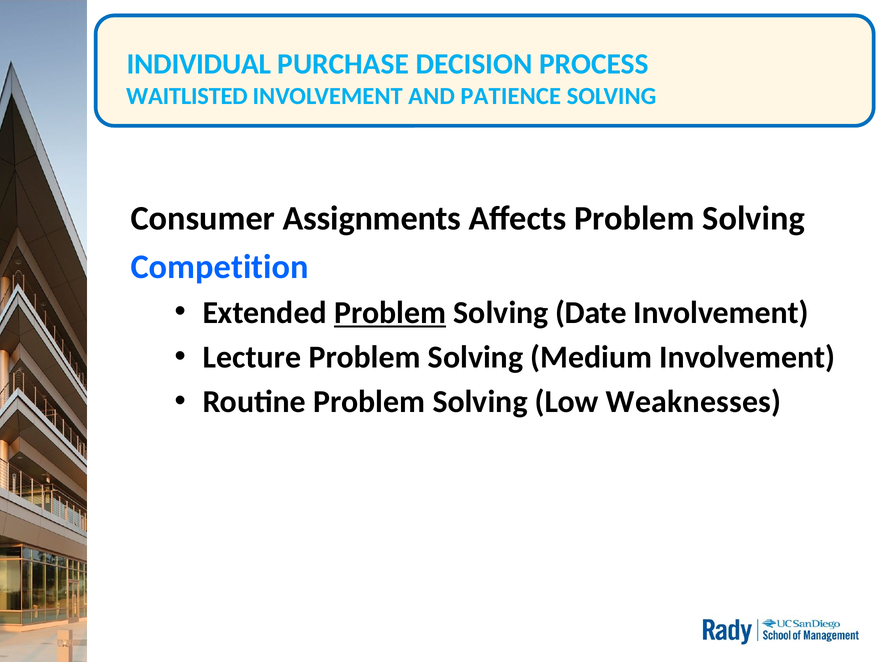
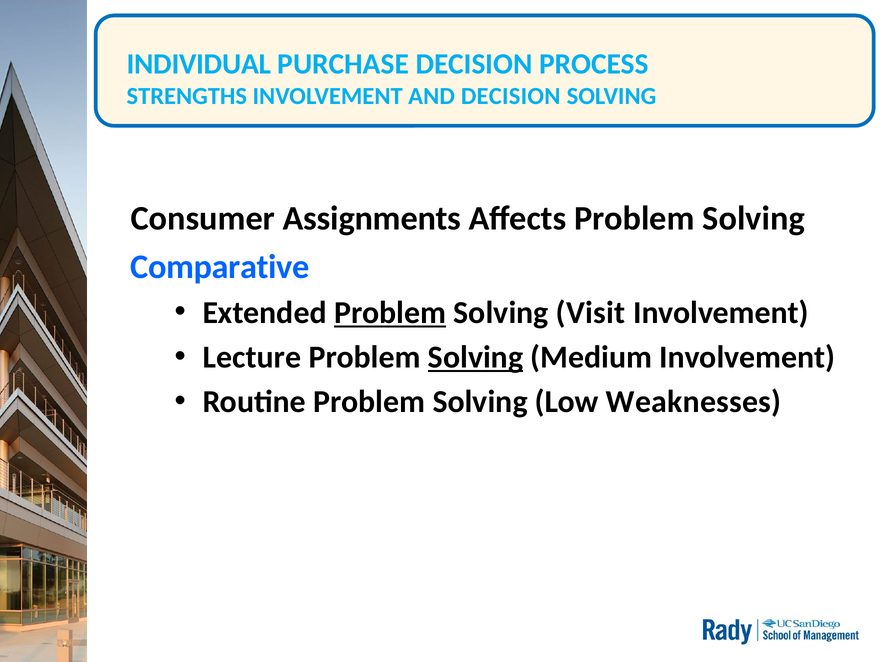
WAITLISTED: WAITLISTED -> STRENGTHS (187, 96)
AND PATIENCE: PATIENCE -> DECISION (511, 96)
Competition: Competition -> Comparative (220, 267)
Date: Date -> Visit (591, 313)
Solving underline: none -> present (476, 357)
